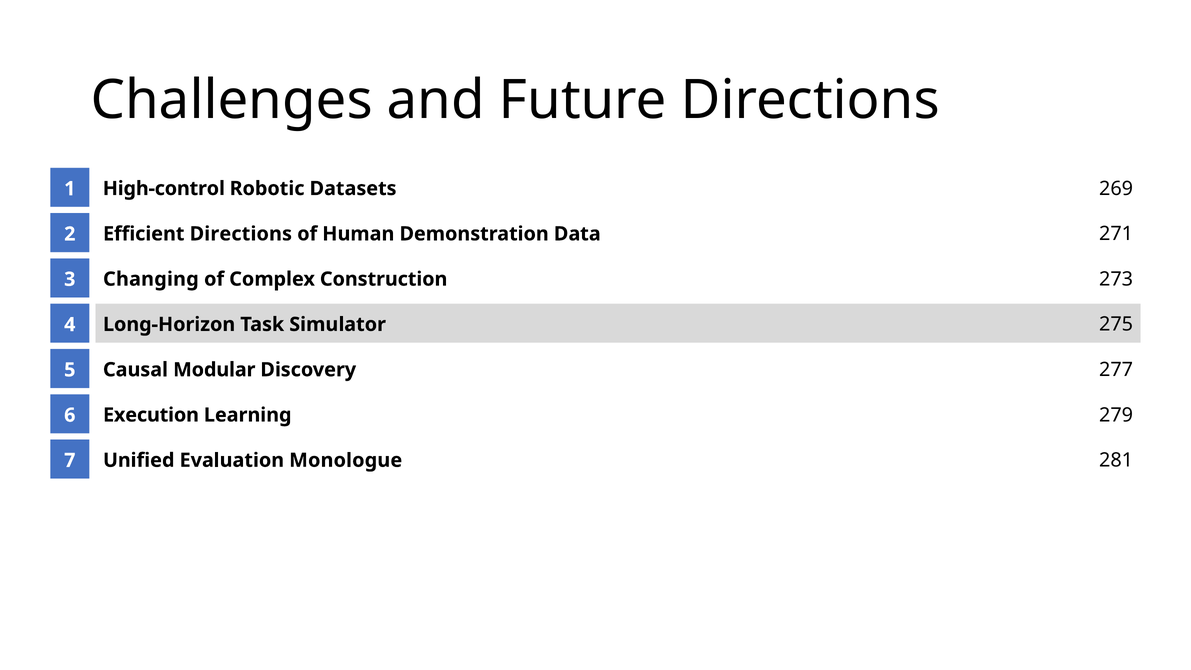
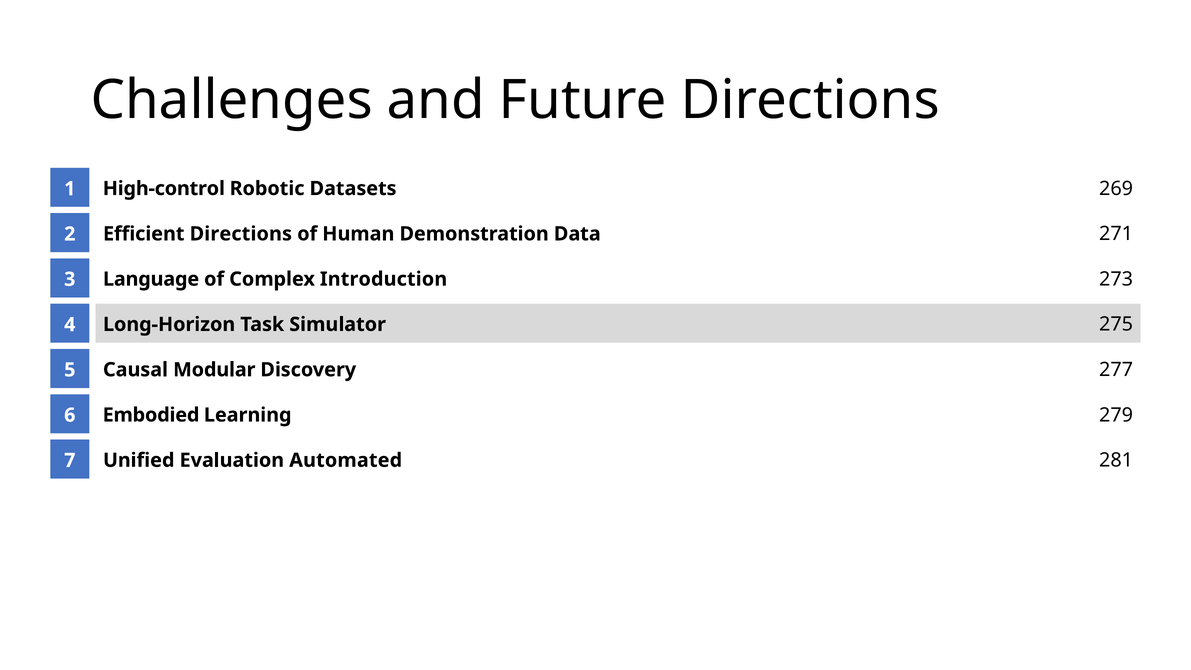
Changing: Changing -> Language (151, 279)
Construction: Construction -> Introduction (384, 279)
Execution: Execution -> Embodied (151, 415)
Monologue: Monologue -> Automated (346, 460)
